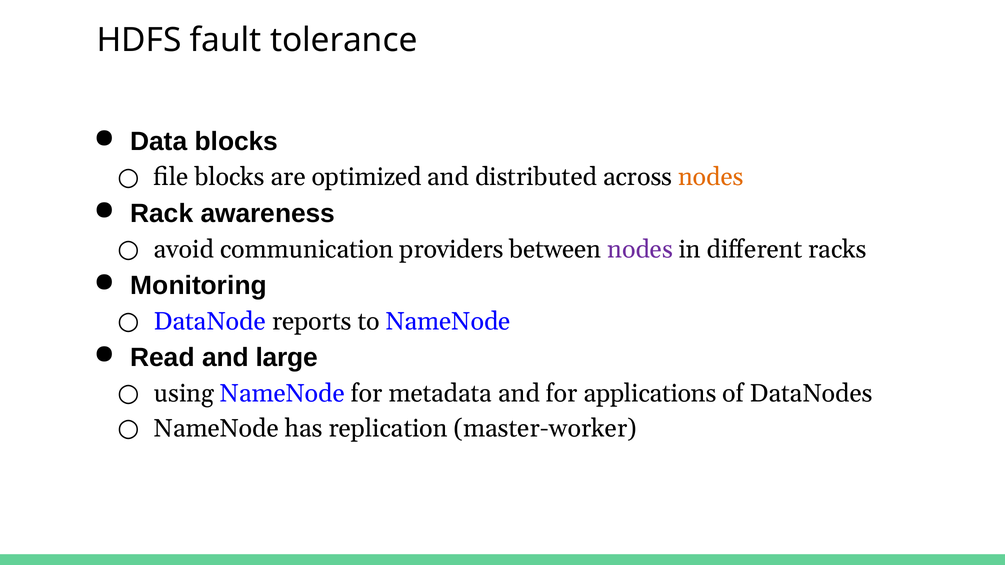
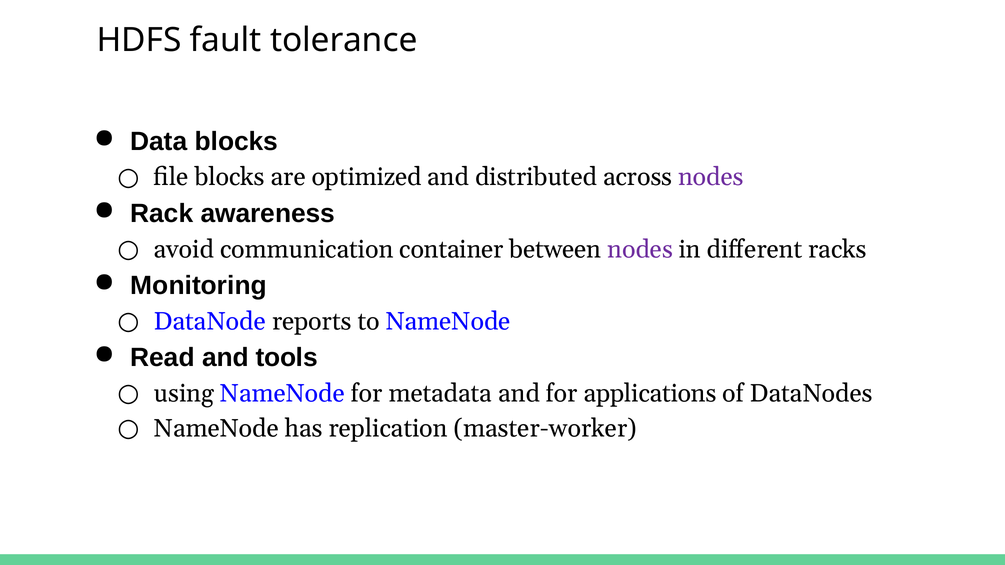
nodes colour: orange -> purple (711, 177)
providers: providers -> container (451, 249)
large: large -> tools (287, 358)
